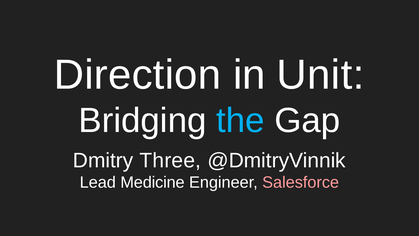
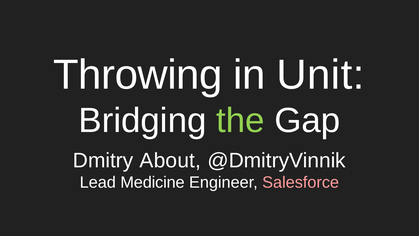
Direction: Direction -> Throwing (138, 75)
the colour: light blue -> light green (240, 121)
Three: Three -> About (170, 160)
